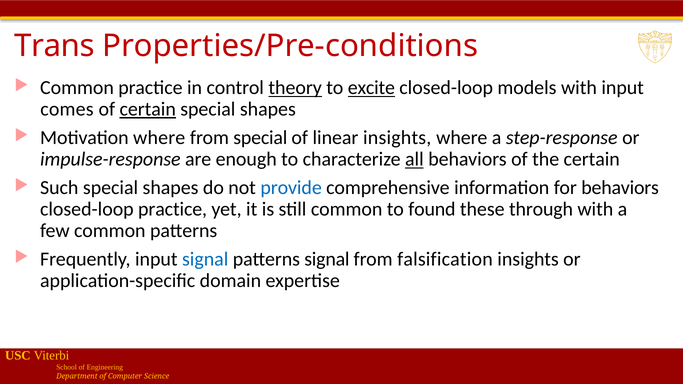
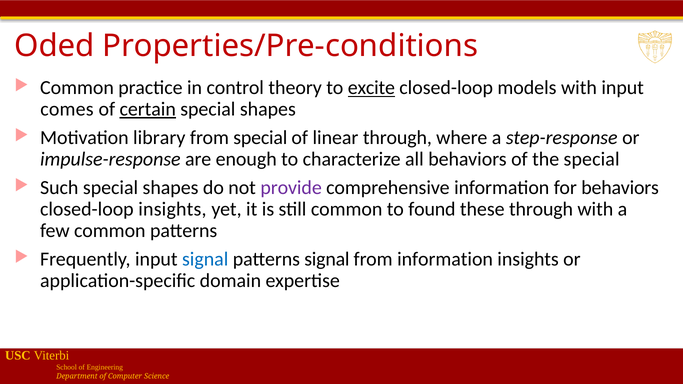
Trans: Trans -> Oded (54, 46)
theory underline: present -> none (295, 88)
Motivation where: where -> library (159, 138)
linear insights: insights -> through (397, 138)
all underline: present -> none (414, 159)
the certain: certain -> special (592, 159)
provide colour: blue -> purple (291, 188)
closed-loop practice: practice -> insights (172, 209)
from falsification: falsification -> information (445, 260)
